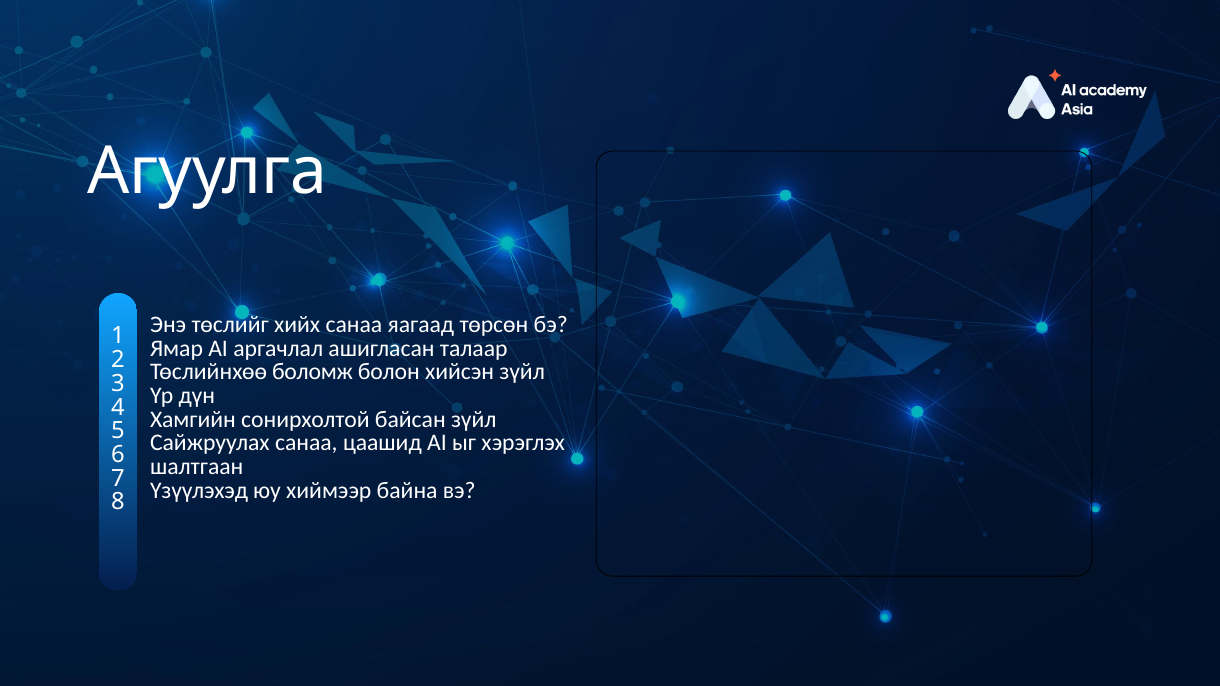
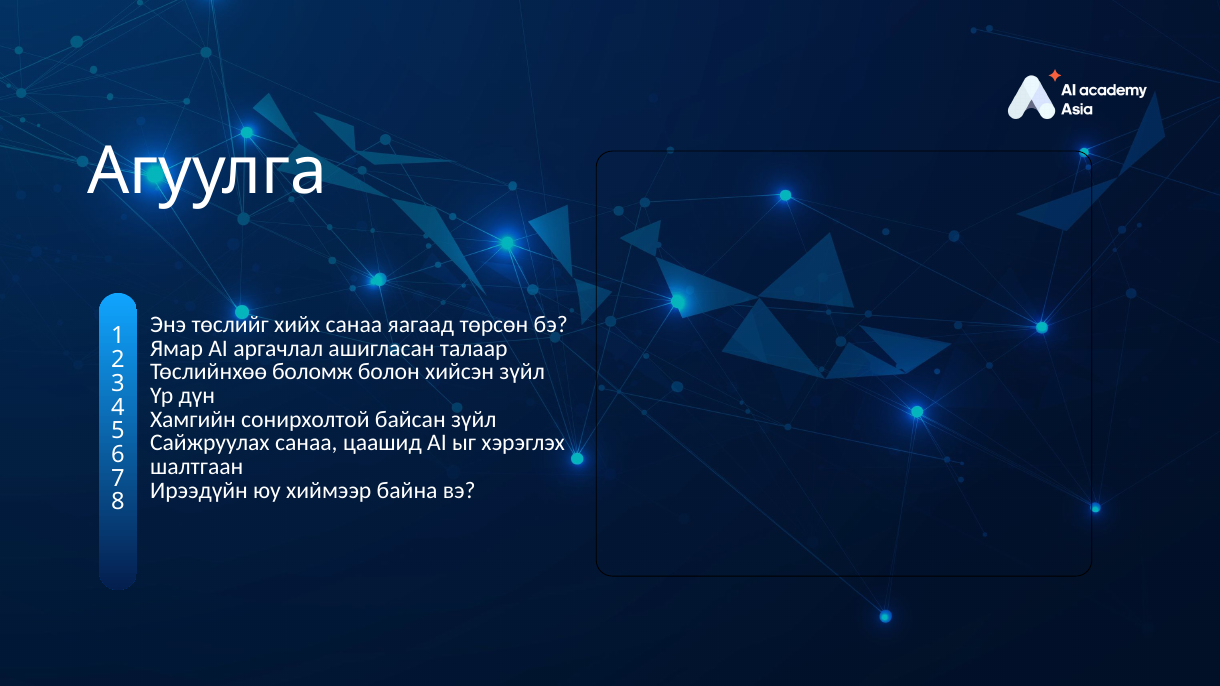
Үзүүлэхэд: Үзүүлэхэд -> Ирээдүйн (199, 491)
